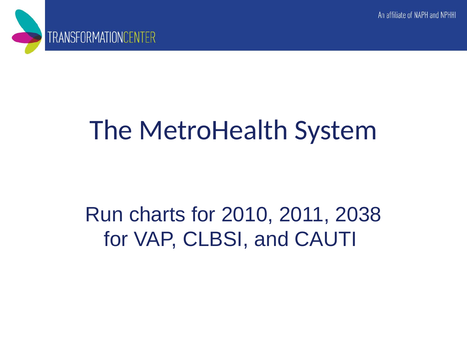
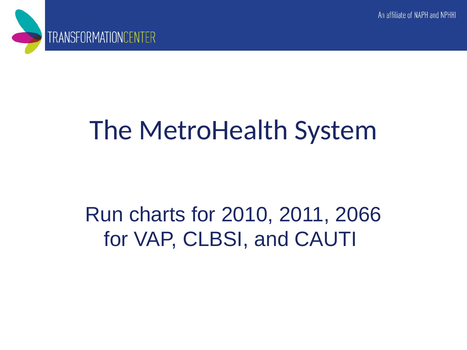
2038: 2038 -> 2066 (358, 215)
